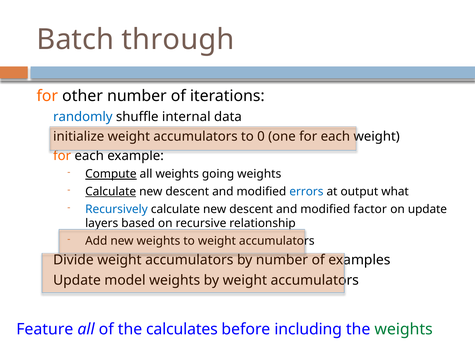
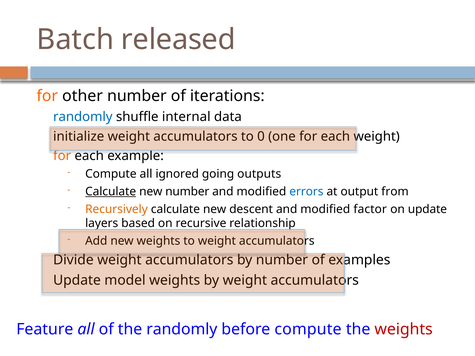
through: through -> released (178, 40)
Compute underline: present -> none (111, 174)
all weights: weights -> ignored (177, 174)
going weights: weights -> outputs (259, 174)
descent: descent -> number (187, 192)
what: what -> from (395, 192)
Recursively colour: blue -> orange (116, 209)
the calculates: calculates -> randomly (182, 330)
before including: including -> compute (308, 330)
weights colour: green -> red (404, 330)
